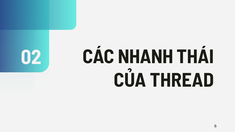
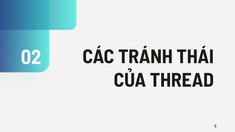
NHANH: NHANH -> TRÁNH (145, 57)
